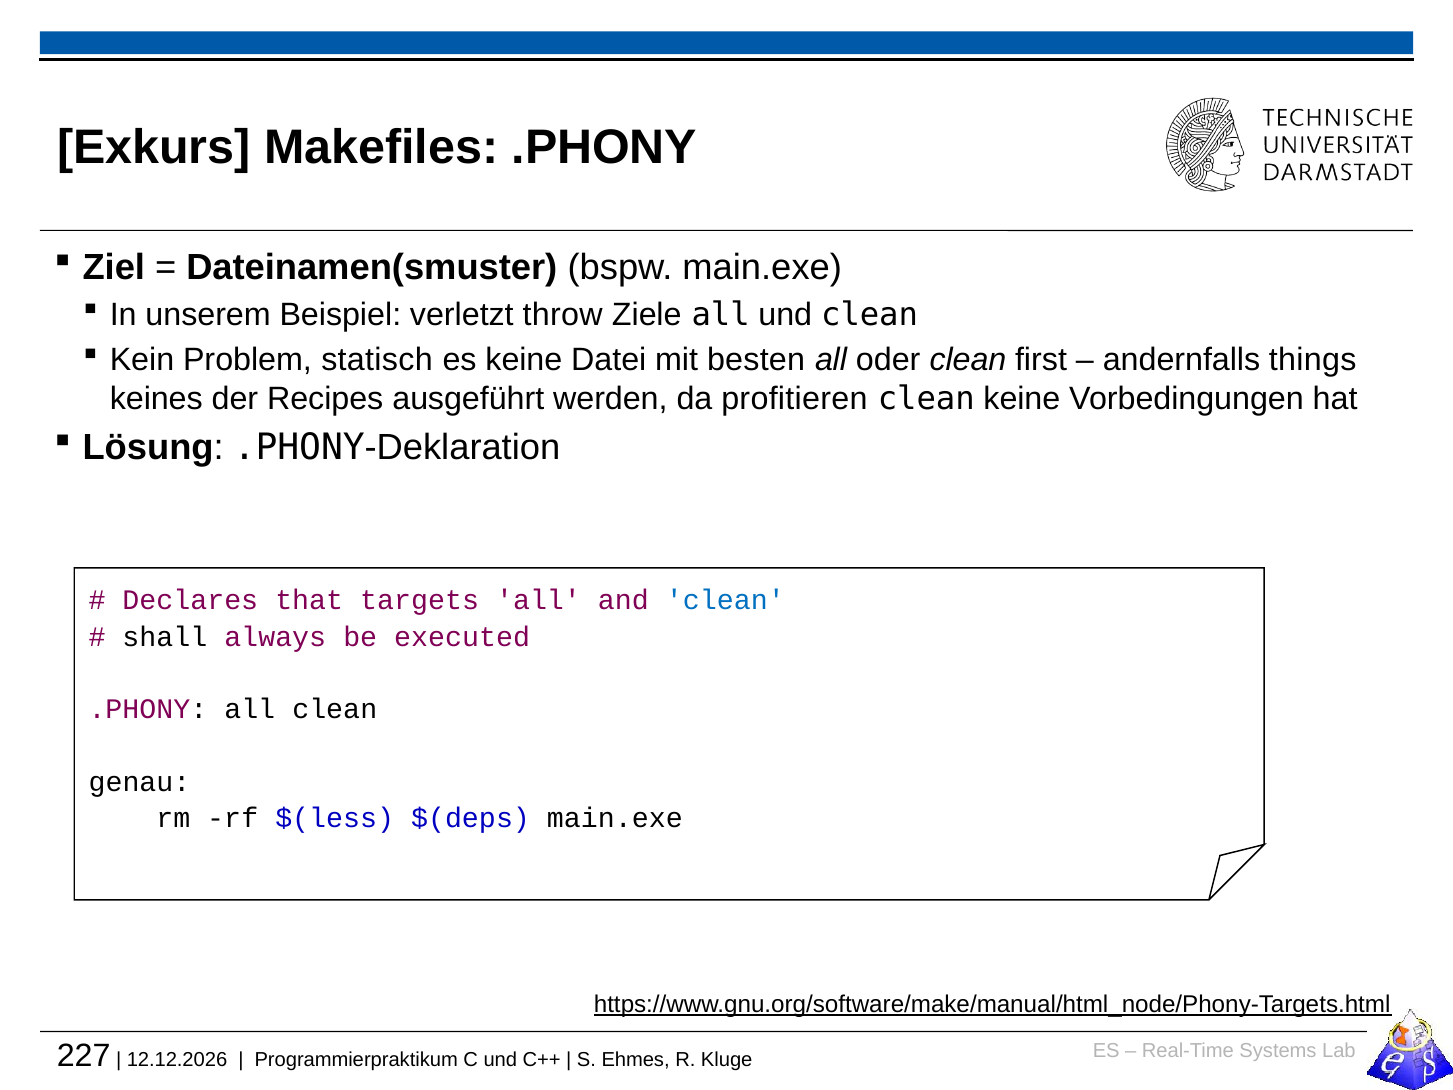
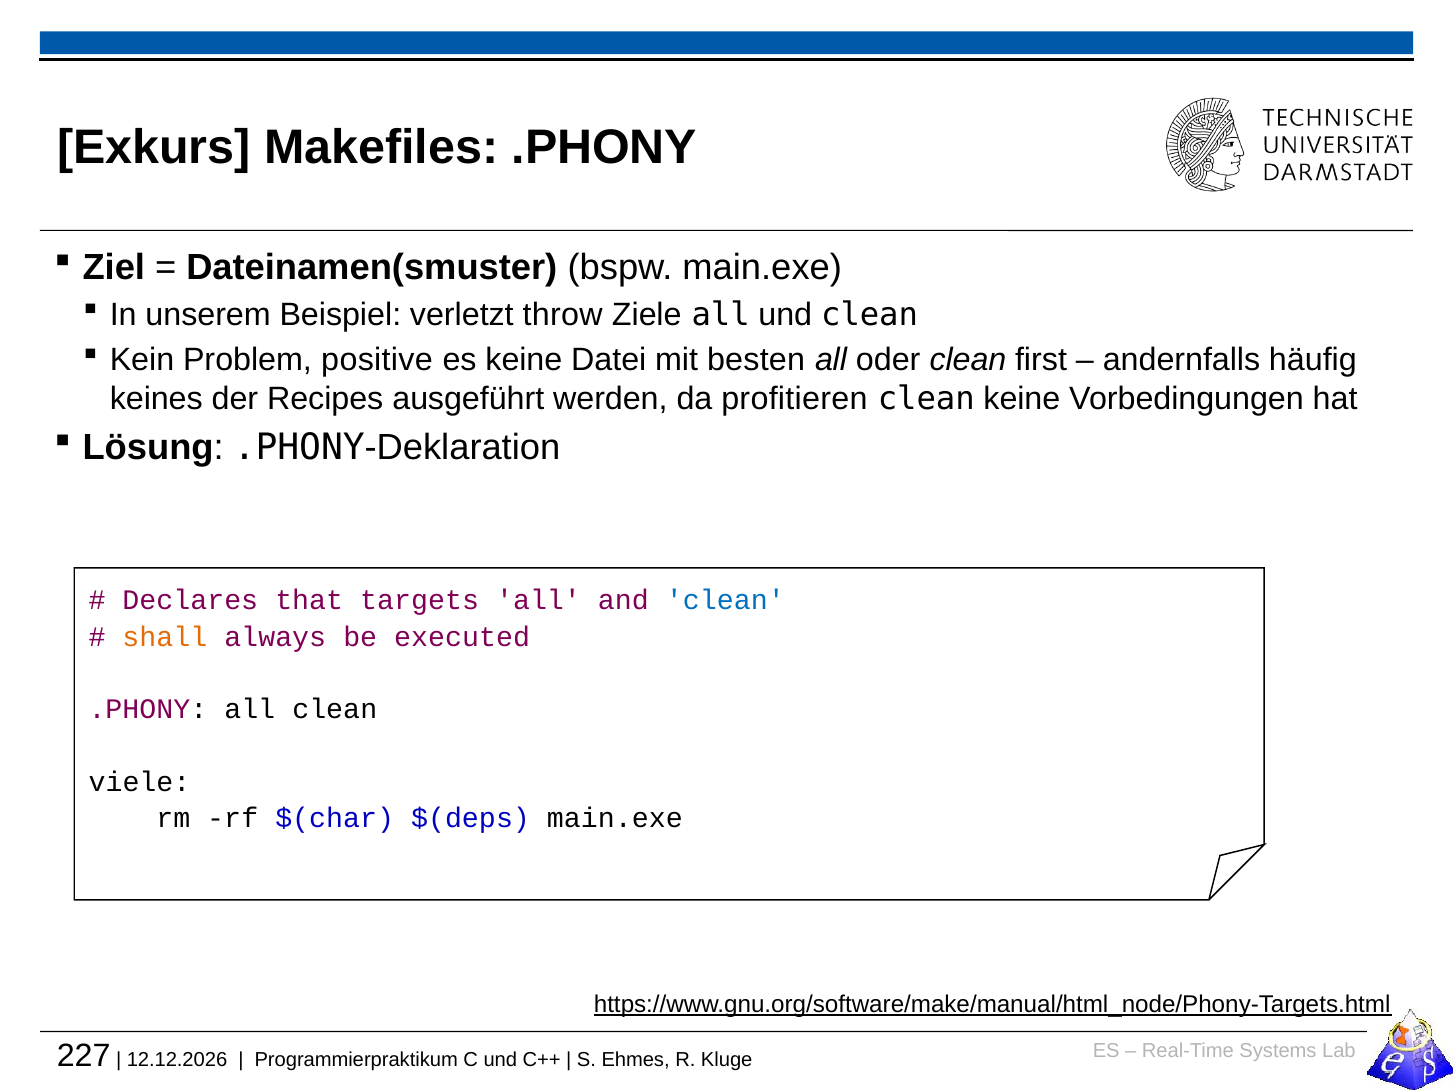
statisch: statisch -> positive (377, 360)
things: things -> häufig (1313, 360)
shall colour: black -> orange (165, 637)
genau: genau -> viele (139, 782)
$(less: $(less -> $(char (335, 818)
